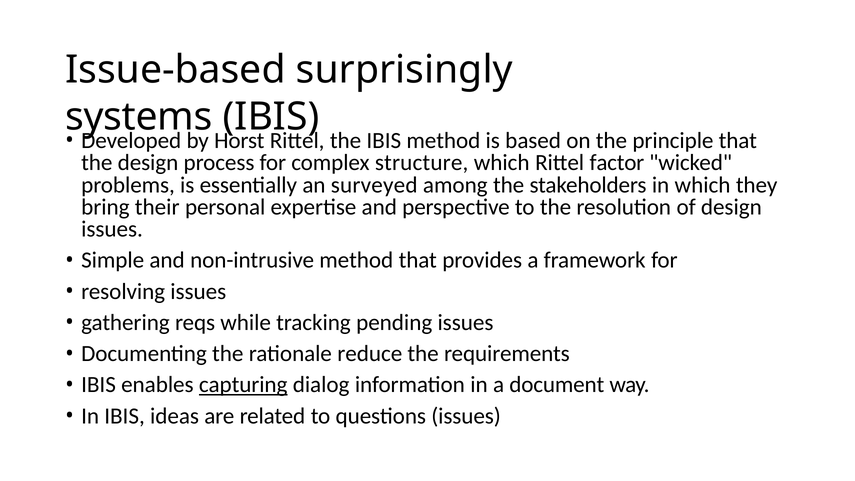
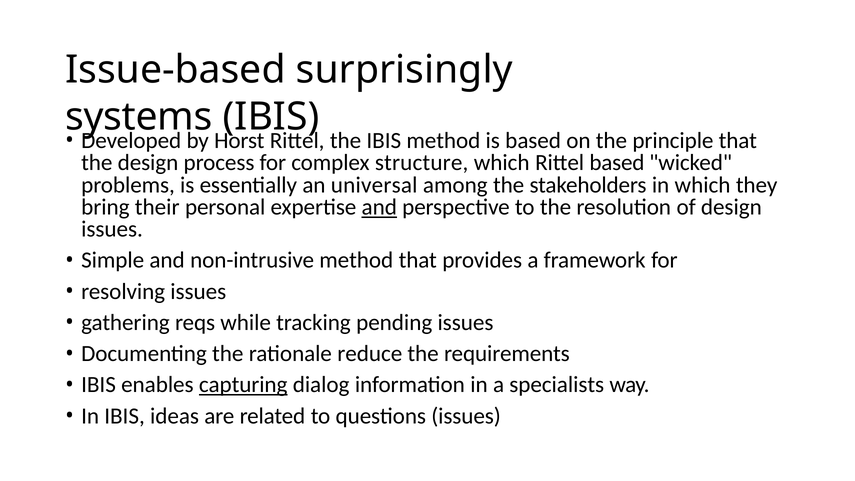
Rittel factor: factor -> based (617, 163)
surveyed: surveyed -> universal (374, 185)
and underline: none -> present (379, 207)
document: document -> specialists (557, 385)
